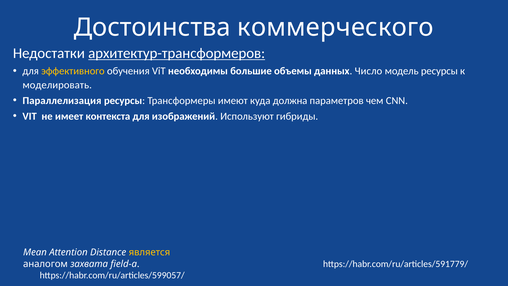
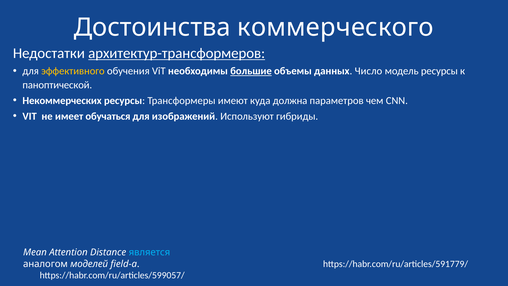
большие underline: none -> present (251, 71)
моделировать: моделировать -> паноптической (57, 85)
Параллелизация: Параллелизация -> Некоммерческих (62, 101)
контекста: контекста -> обучаться (108, 116)
является colour: yellow -> light blue (149, 252)
захвата: захвата -> моделей (89, 264)
